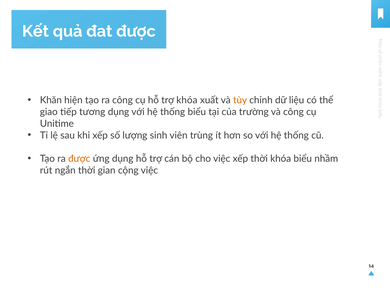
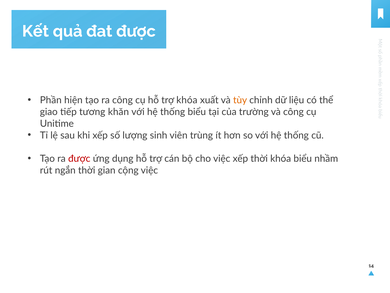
Khăn: Khăn -> Phần (51, 100)
tương dụng: dụng -> khăn (118, 112)
được colour: orange -> red (79, 158)
